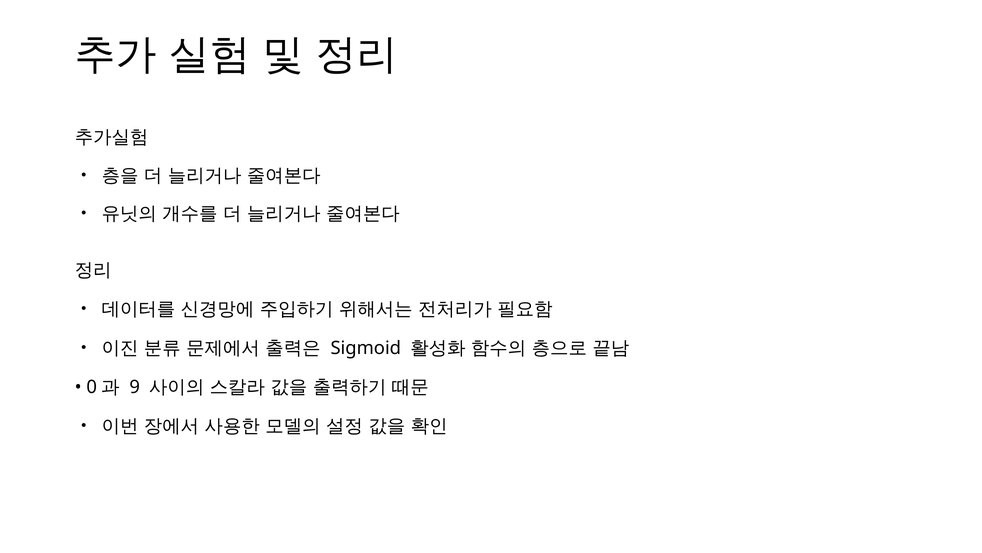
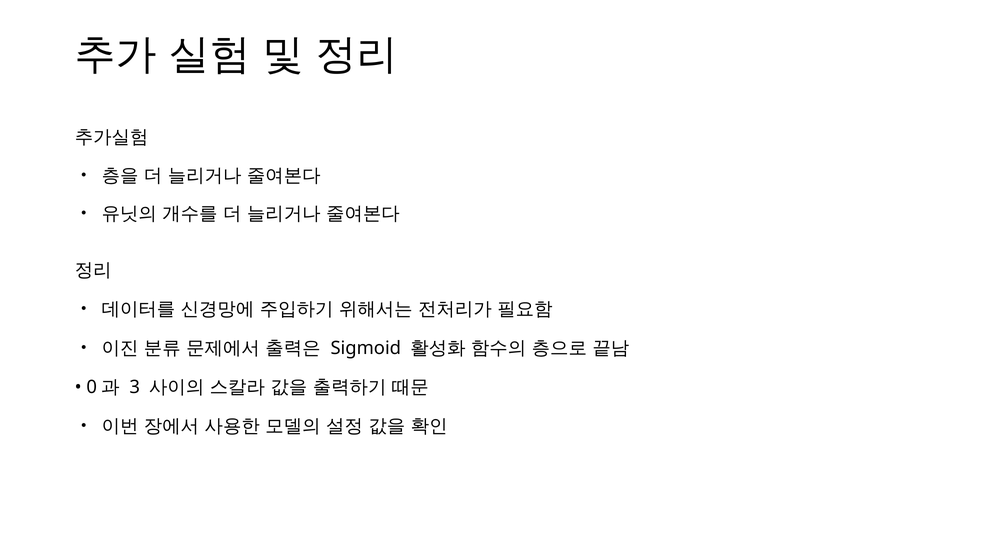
9: 9 -> 3 (135, 387)
